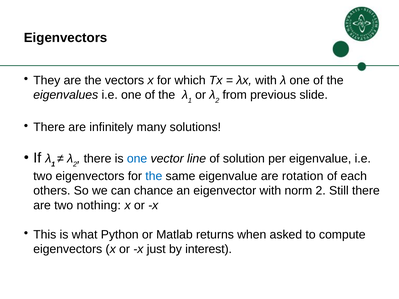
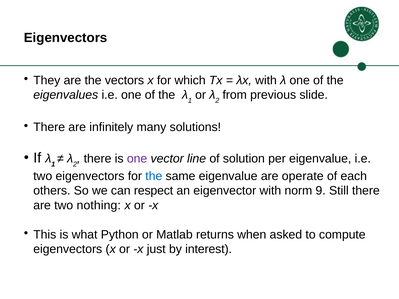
one colour: blue -> purple (137, 159)
rotation: rotation -> operate (303, 176)
chance: chance -> respect (154, 191)
norm 2: 2 -> 9 (321, 191)
